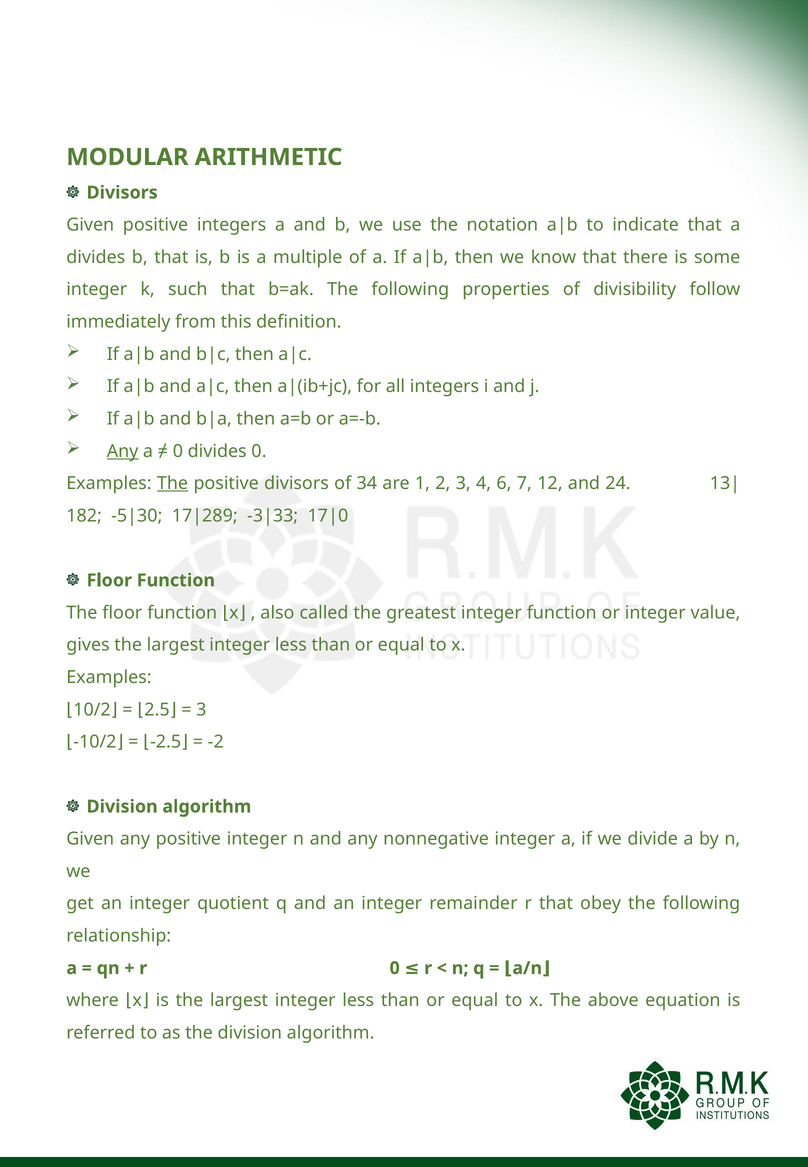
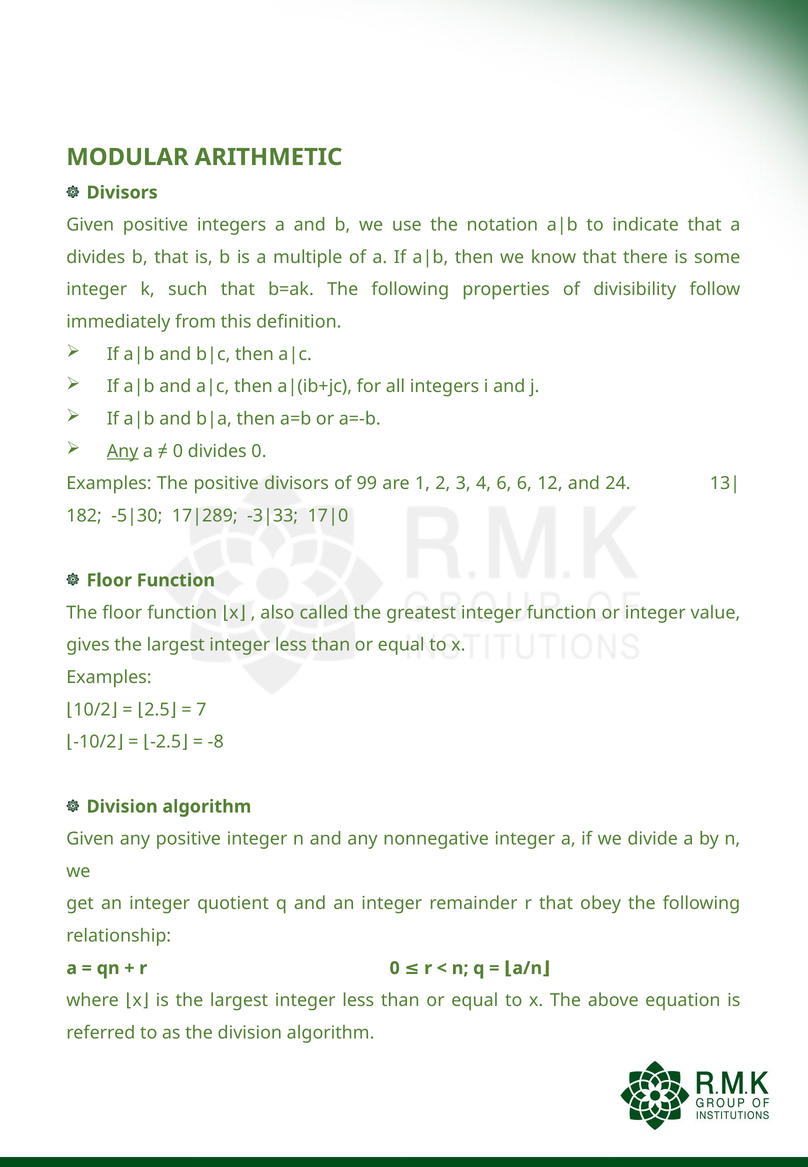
The underline: present -> none (173, 484)
34: 34 -> 99 (367, 484)
6 7: 7 -> 6 (524, 484)
3: 3 -> 7 (201, 710)
-2: -2 -> -8 (216, 742)
